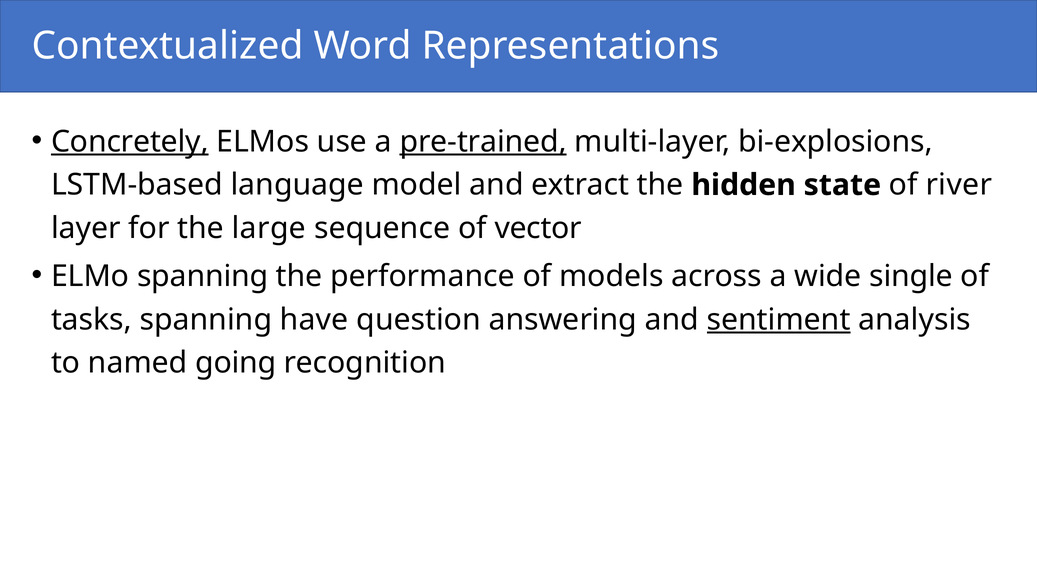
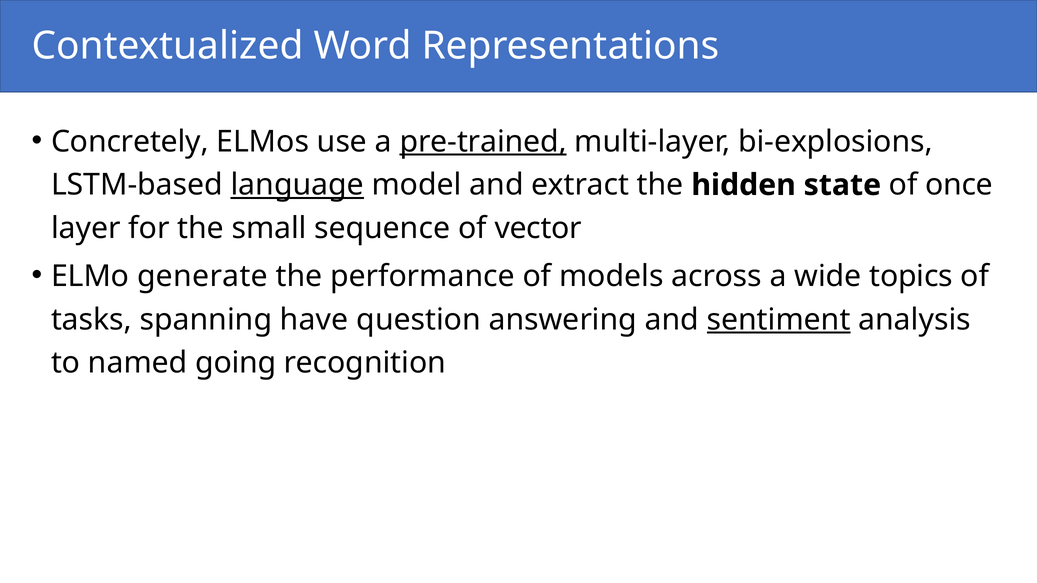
Concretely underline: present -> none (130, 142)
language underline: none -> present (297, 185)
river: river -> once (959, 185)
large: large -> small (269, 229)
ELMo spanning: spanning -> generate (202, 276)
single: single -> topics (911, 276)
